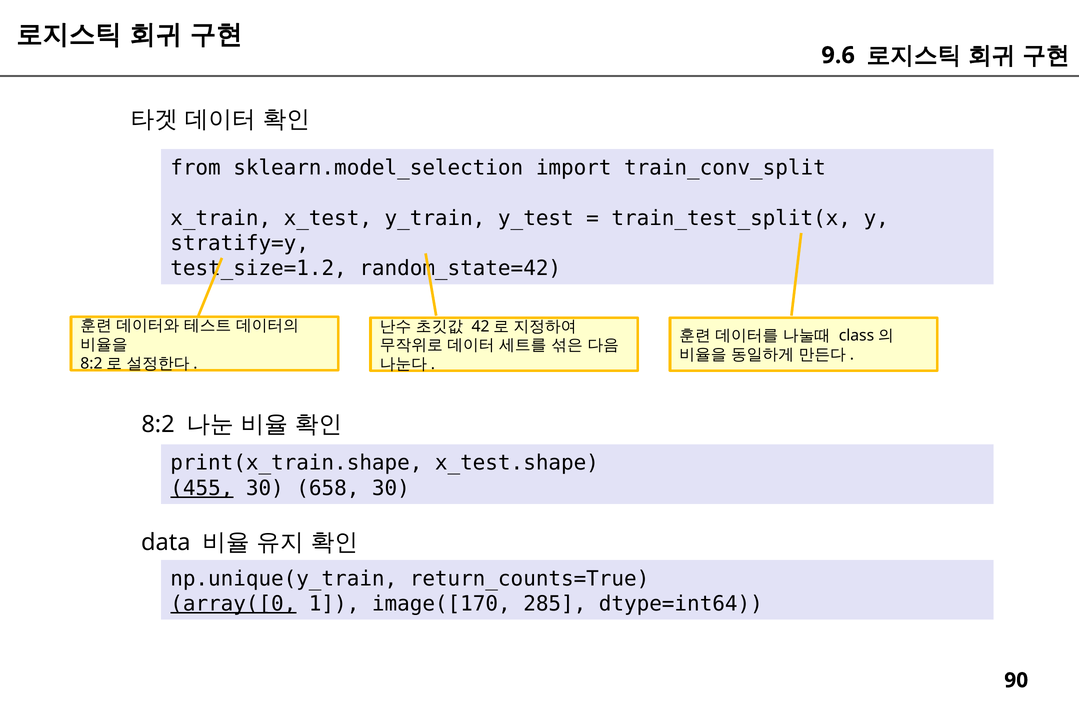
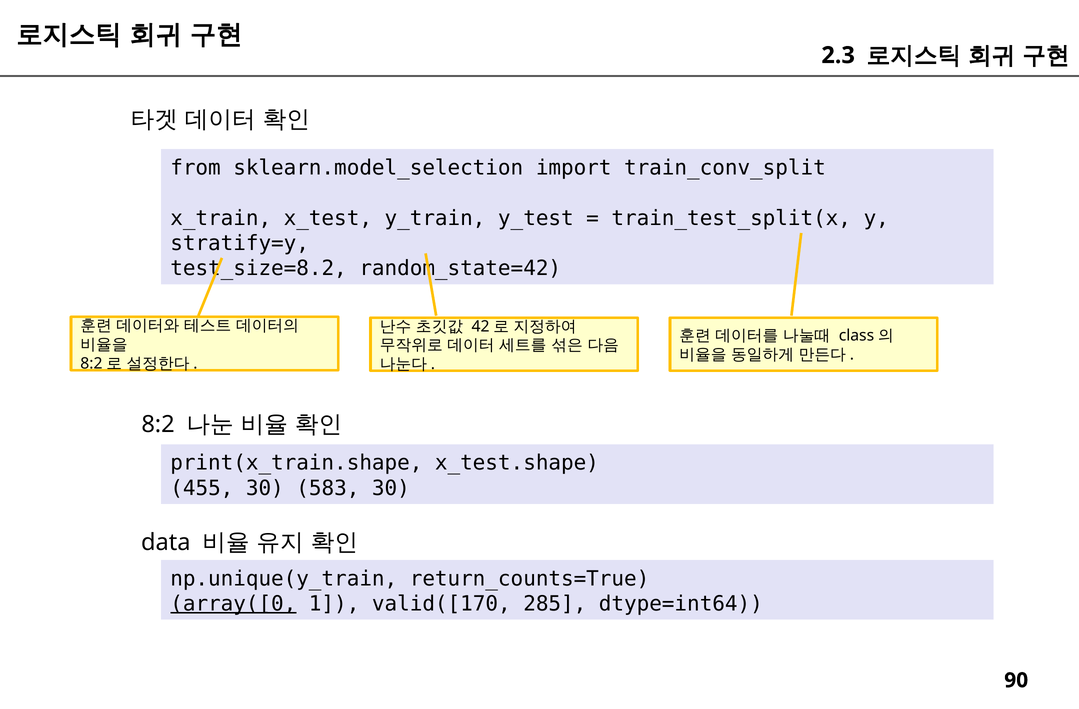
9.6: 9.6 -> 2.3 (838, 55)
test_size=1.2: test_size=1.2 -> test_size=8.2 (259, 268)
455 underline: present -> none (202, 488)
658: 658 -> 583 (328, 488)
image([170: image([170 -> valid([170 (441, 604)
